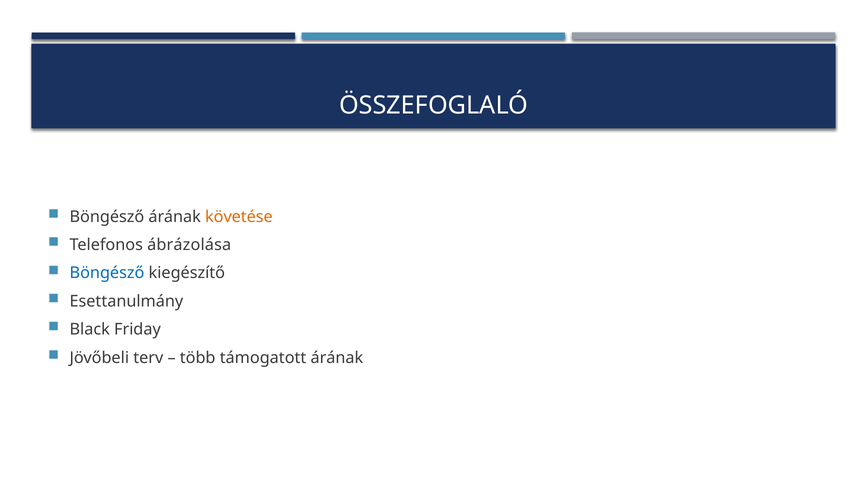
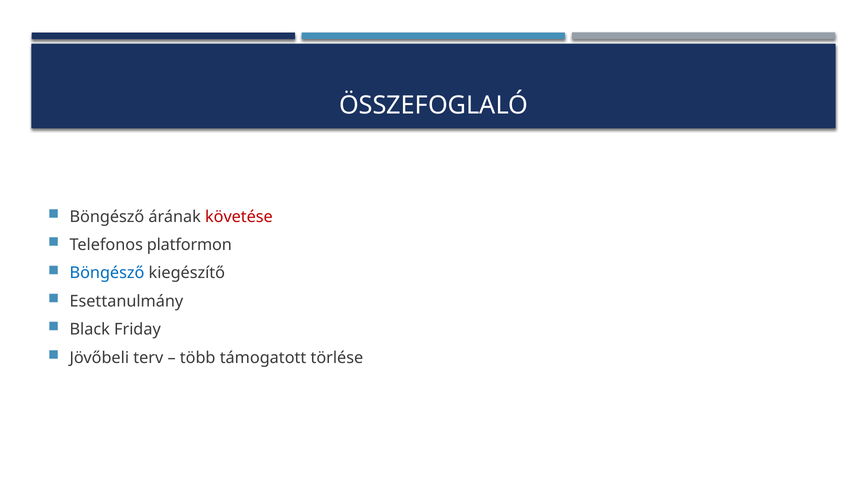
követése colour: orange -> red (239, 217)
ábrázolása: ábrázolása -> platformon (189, 245)
támogatott árának: árának -> törlése (337, 357)
